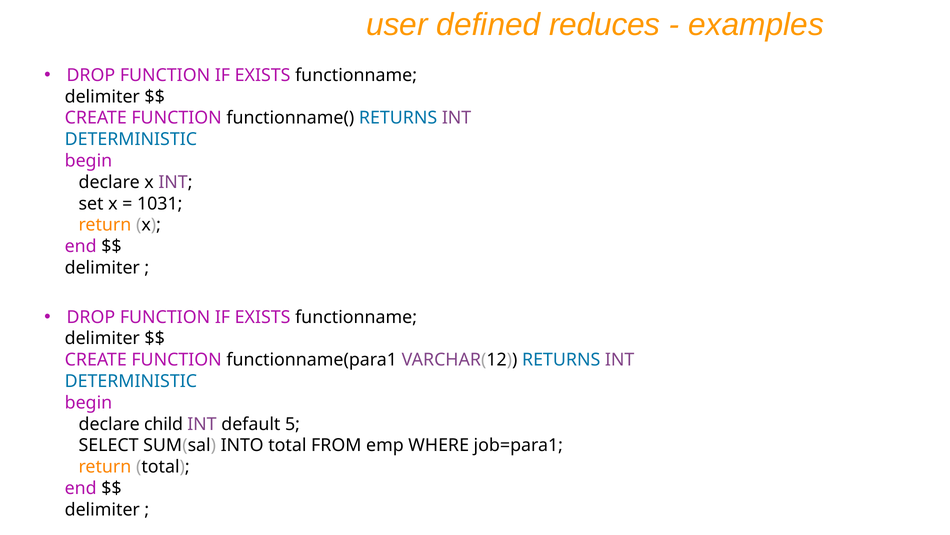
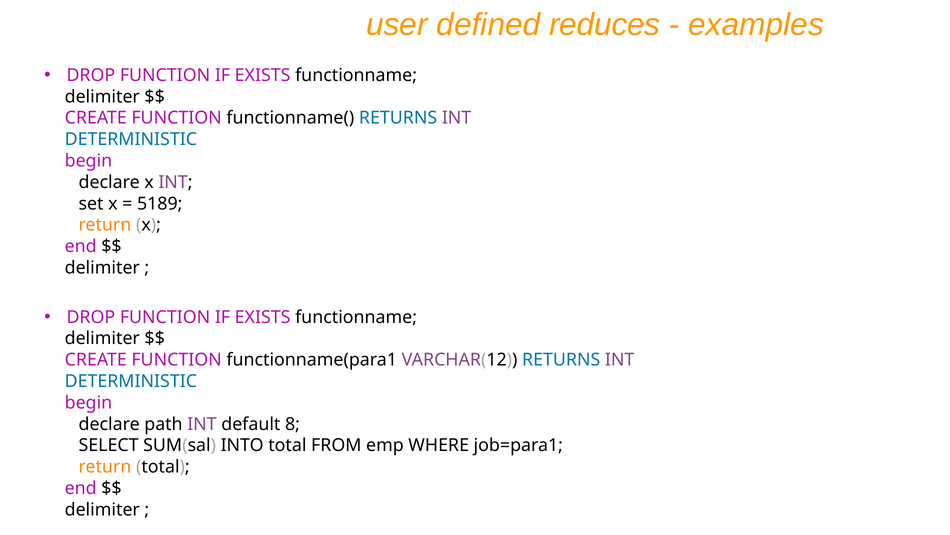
1031: 1031 -> 5189 (160, 203)
child: child -> path (163, 424)
5: 5 -> 8 (293, 424)
